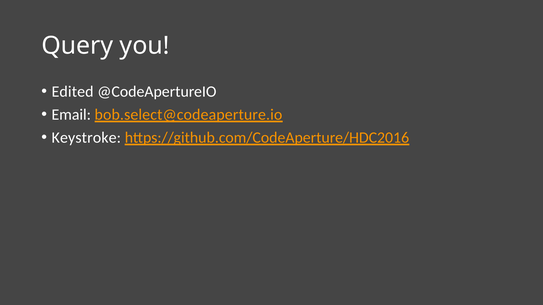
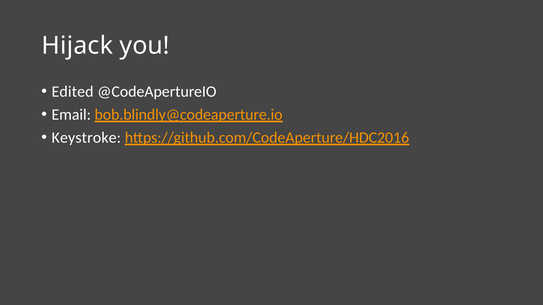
Query: Query -> Hijack (77, 46)
bob.select@codeaperture.io: bob.select@codeaperture.io -> bob.blindly@codeaperture.io (189, 115)
